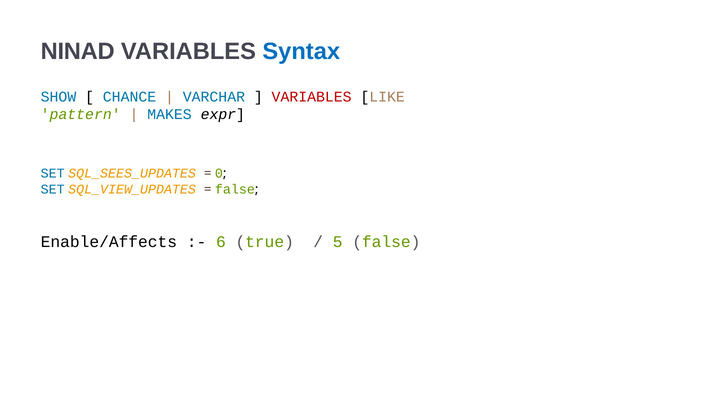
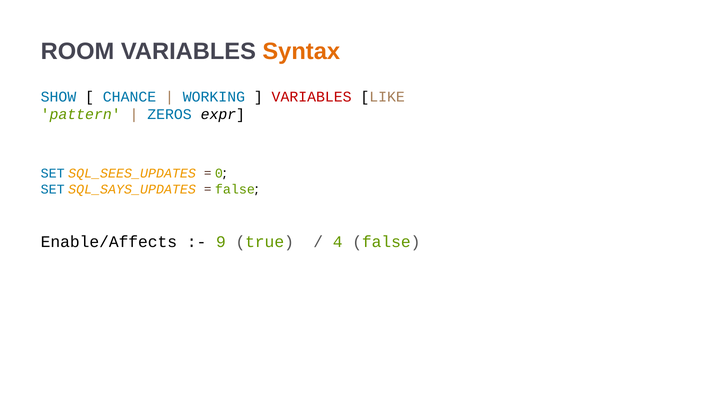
NINAD: NINAD -> ROOM (78, 51)
Syntax colour: blue -> orange (301, 51)
VARCHAR: VARCHAR -> WORKING (214, 97)
MAKES: MAKES -> ZEROS (169, 115)
SQL_VIEW_UPDATES: SQL_VIEW_UPDATES -> SQL_SAYS_UPDATES (132, 189)
6: 6 -> 9 (221, 242)
5: 5 -> 4 (338, 242)
